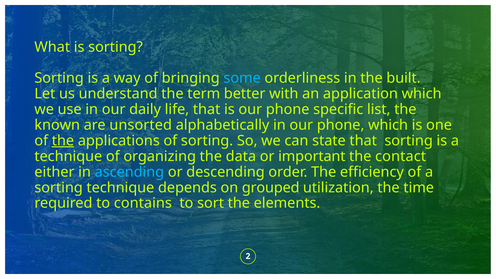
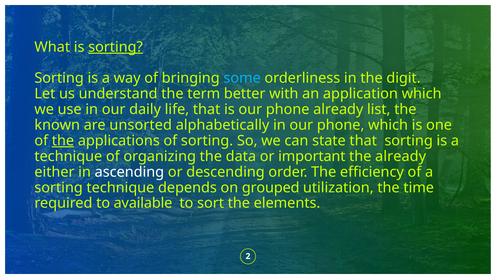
sorting underline: none -> present (116, 47)
built: built -> digit (404, 78)
phone specific: specific -> already (338, 109)
the contact: contact -> already (401, 156)
ascending colour: light blue -> white (129, 172)
contains: contains -> available (143, 203)
